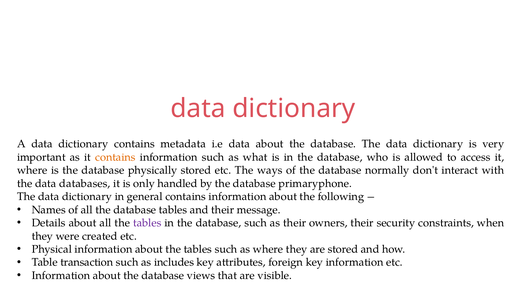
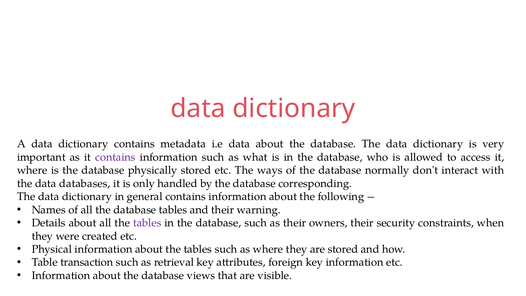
contains colour: orange -> purple (115, 157)
primaryphone: primaryphone -> corresponding (315, 183)
message: message -> warning (259, 210)
includes: includes -> retrieval (174, 262)
